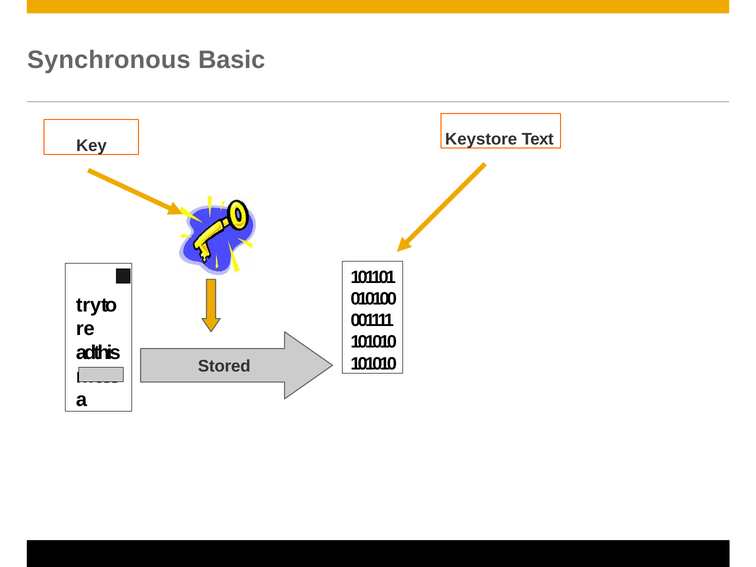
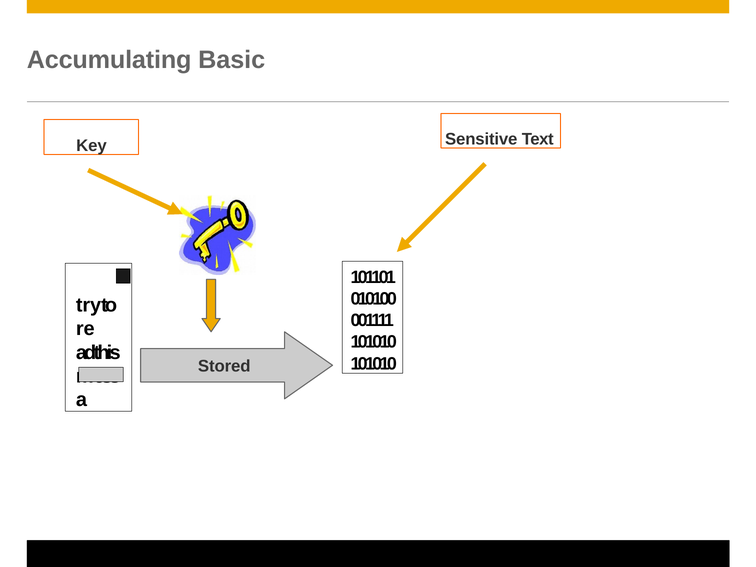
Synchronous: Synchronous -> Accumulating (109, 60)
Keystore: Keystore -> Sensitive (481, 139)
